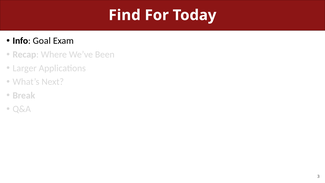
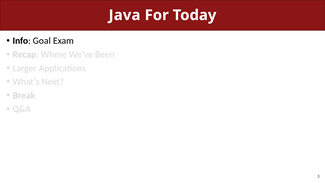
Find: Find -> Java (125, 15)
